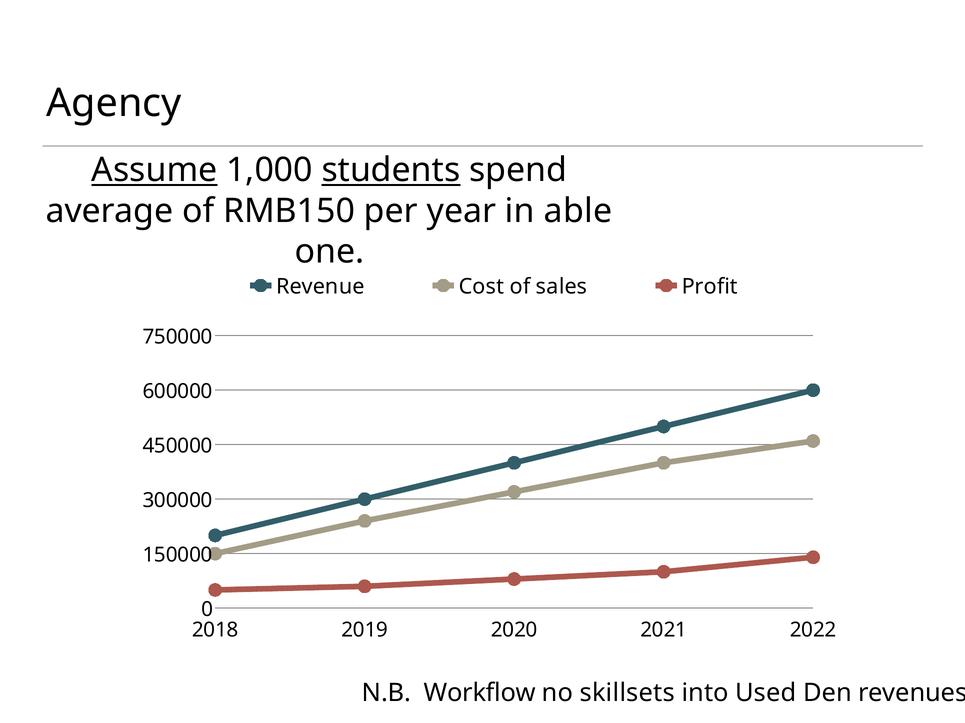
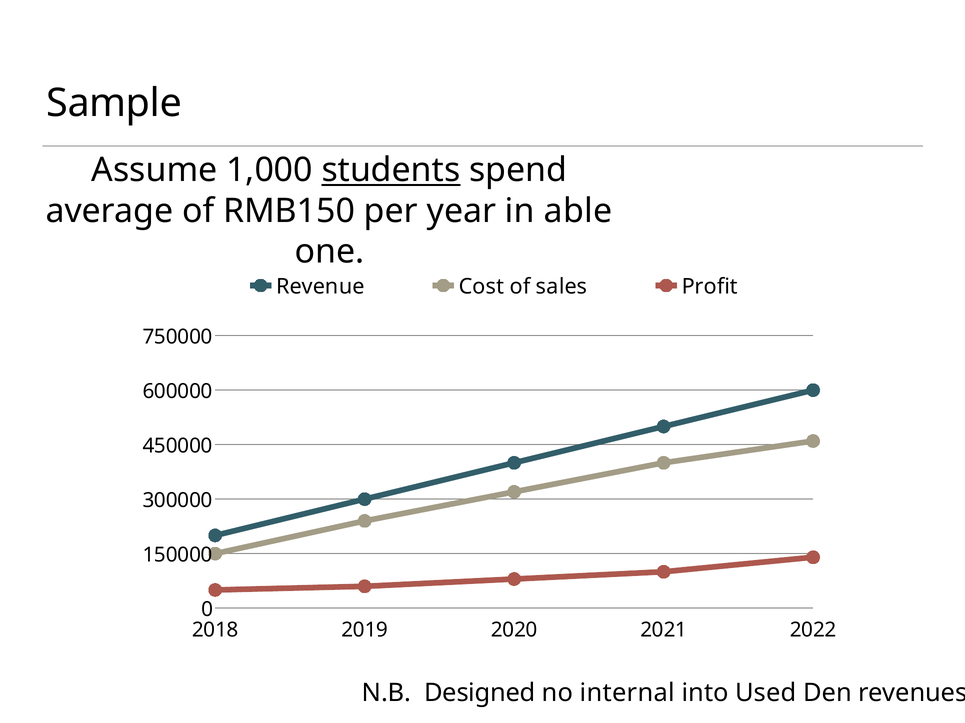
Agency: Agency -> Sample (114, 103)
Assume underline: present -> none (154, 170)
Workflow: Workflow -> Designed (480, 693)
skillsets: skillsets -> internal (627, 693)
